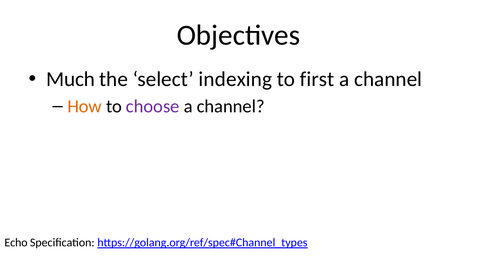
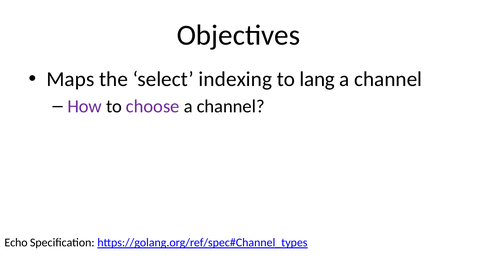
Much: Much -> Maps (70, 79)
first: first -> lang (317, 79)
How colour: orange -> purple (85, 107)
